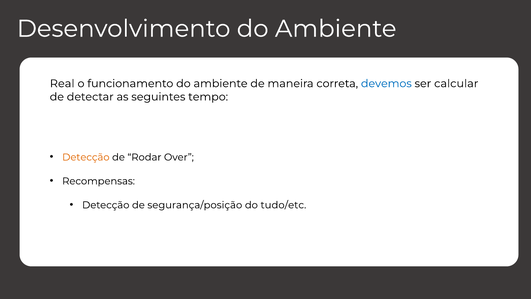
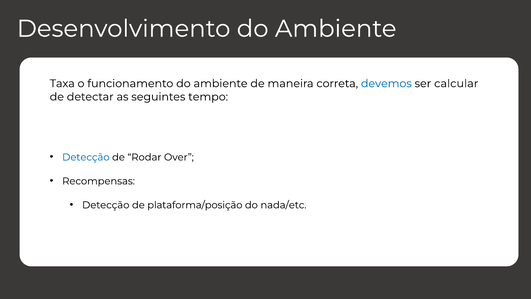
Real: Real -> Taxa (62, 83)
Detecção colour: orange -> blue (86, 157)
segurança/posição: segurança/posição -> plataforma/posição (195, 205)
tudo/etc: tudo/etc -> nada/etc (283, 205)
